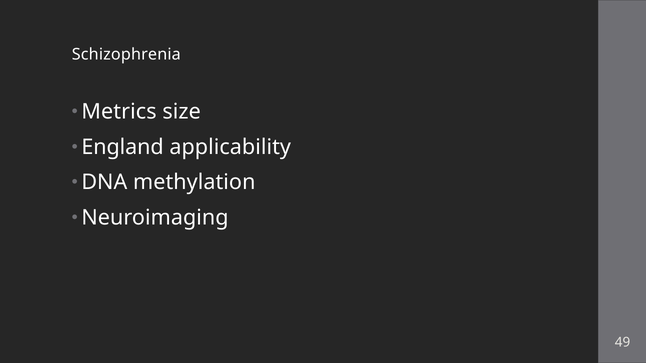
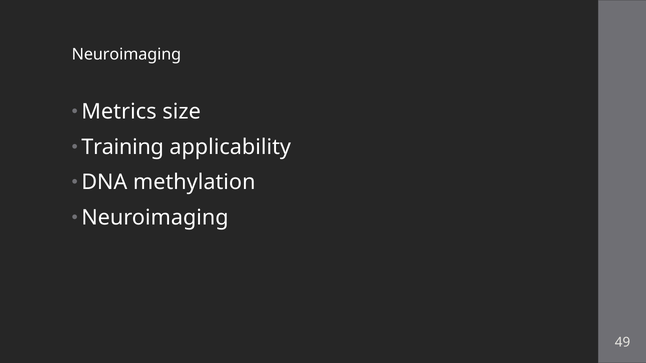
Schizophrenia: Schizophrenia -> Neuroimaging (126, 54)
England: England -> Training (123, 147)
